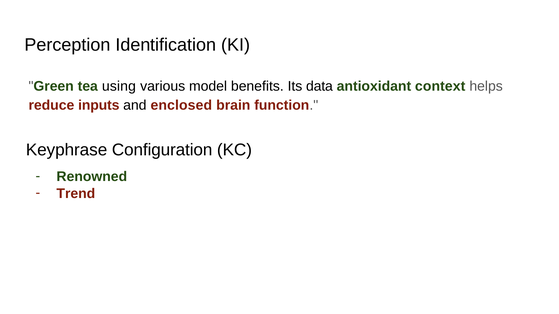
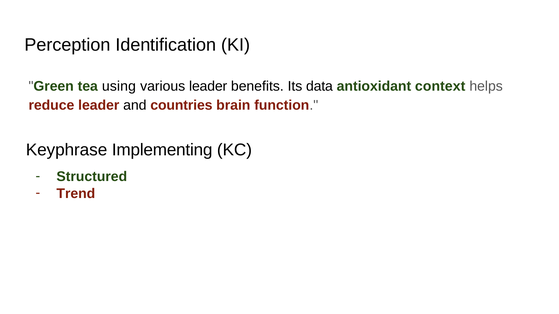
various model: model -> leader (208, 86)
reduce inputs: inputs -> leader (99, 105)
enclosed: enclosed -> countries (181, 105)
Configuration: Configuration -> Implementing (162, 150)
Renowned: Renowned -> Structured (92, 177)
